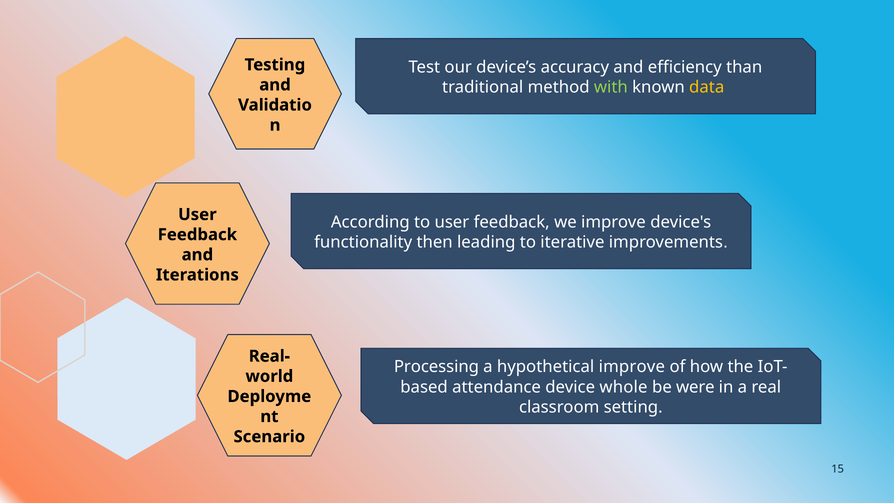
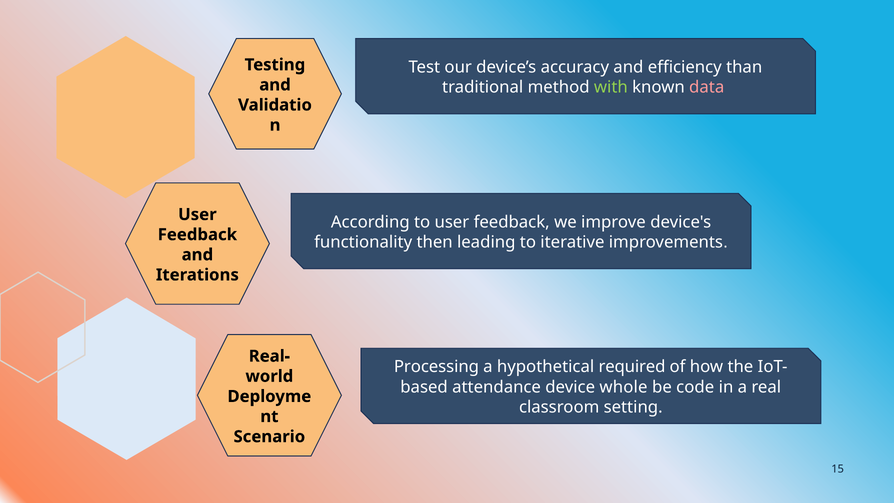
data colour: yellow -> pink (707, 87)
hypothetical improve: improve -> required (632, 367)
were: were -> code (695, 387)
